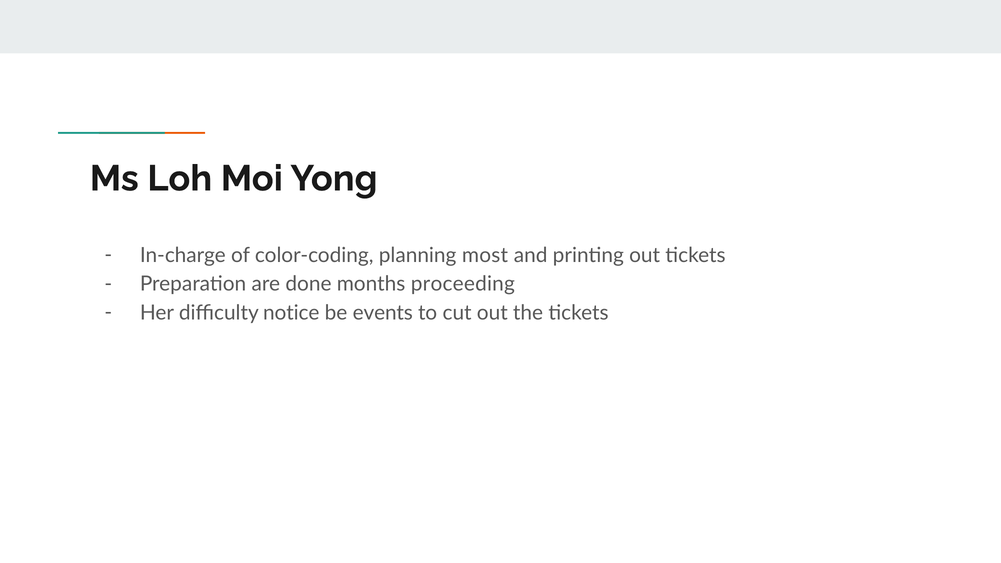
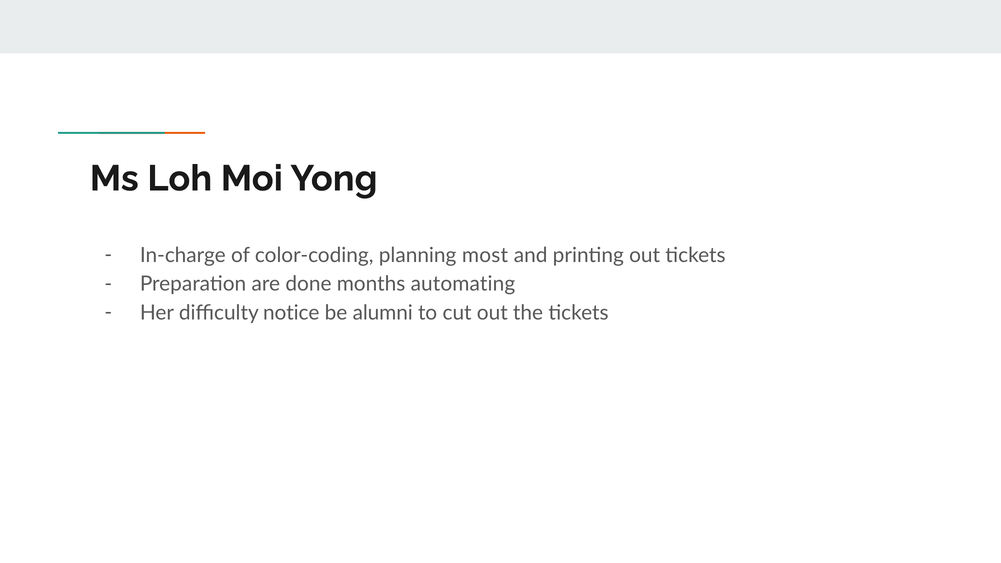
proceeding: proceeding -> automating (463, 284)
events: events -> alumni (383, 313)
